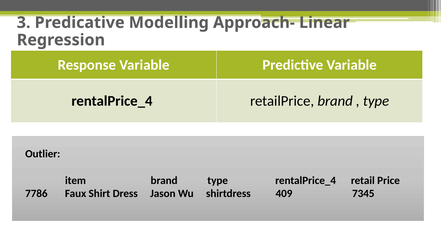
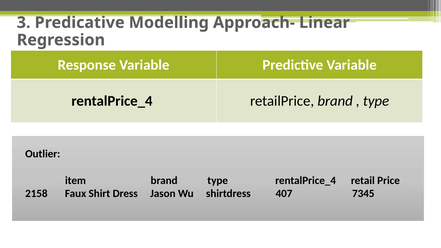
7786: 7786 -> 2158 (36, 194)
409: 409 -> 407 (284, 194)
